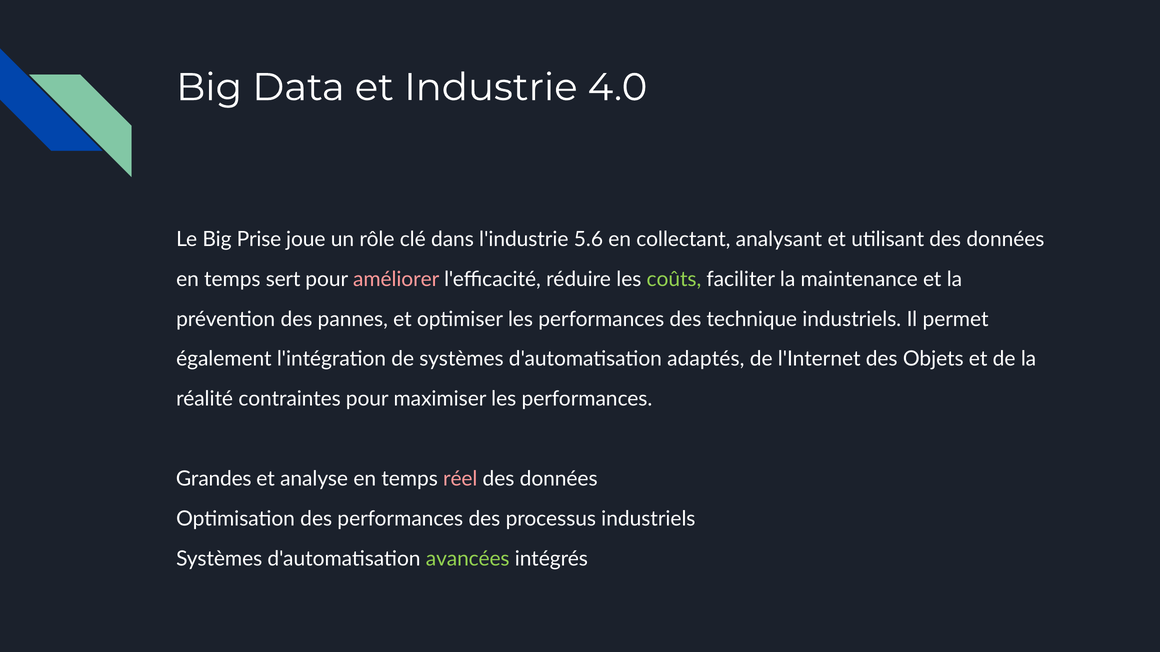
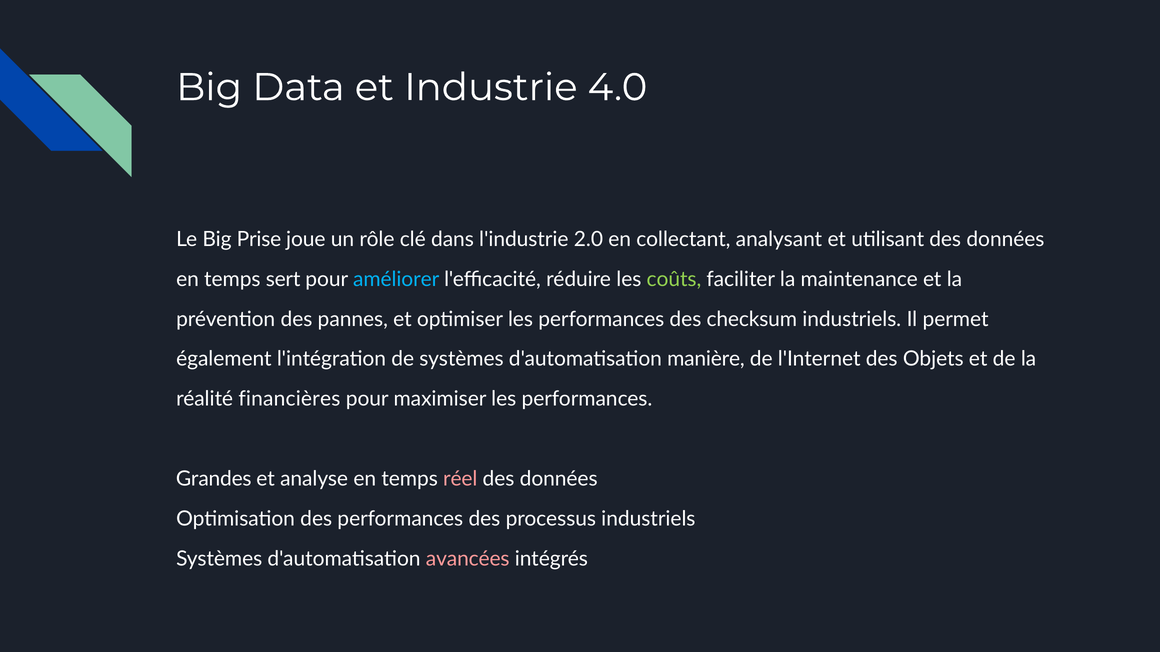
5.6: 5.6 -> 2.0 (588, 239)
améliorer colour: pink -> light blue (396, 279)
technique: technique -> checksum (752, 319)
adaptés: adaptés -> manière (706, 359)
contraintes: contraintes -> financières (289, 399)
avancées colour: light green -> pink (468, 559)
